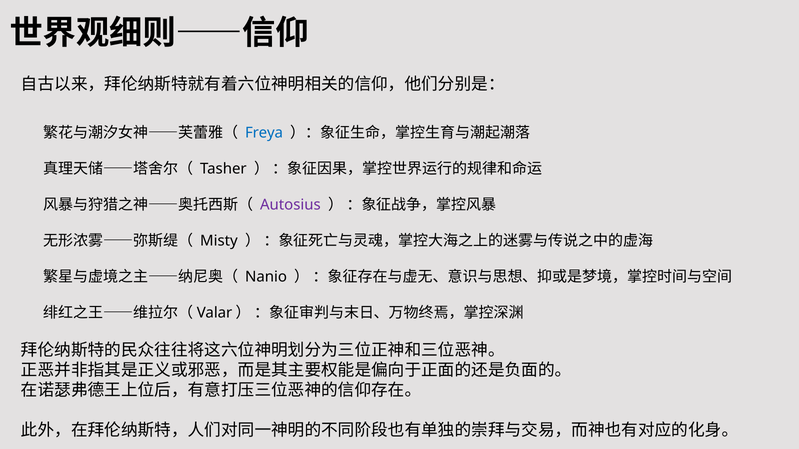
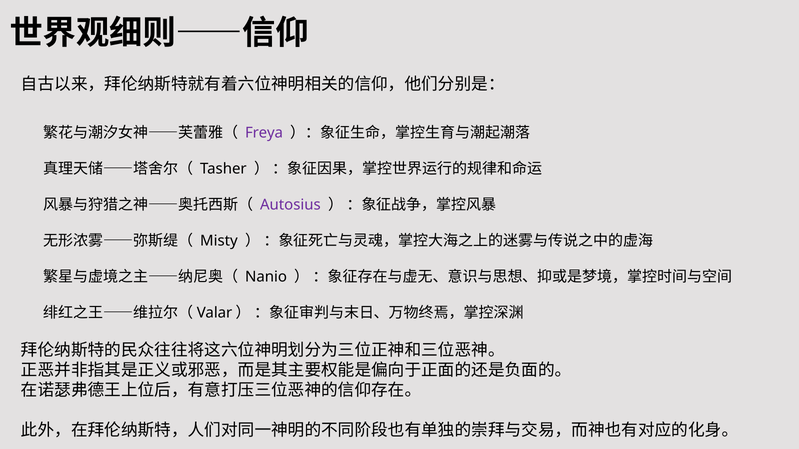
Freya colour: blue -> purple (264, 133)
